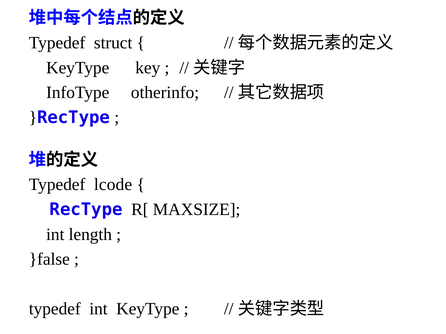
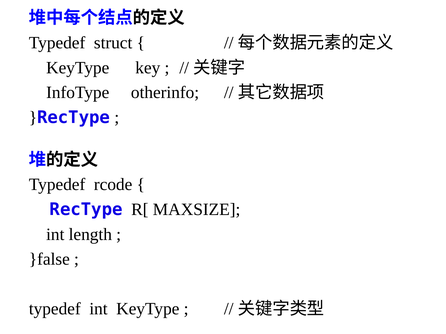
lcode: lcode -> rcode (113, 185)
